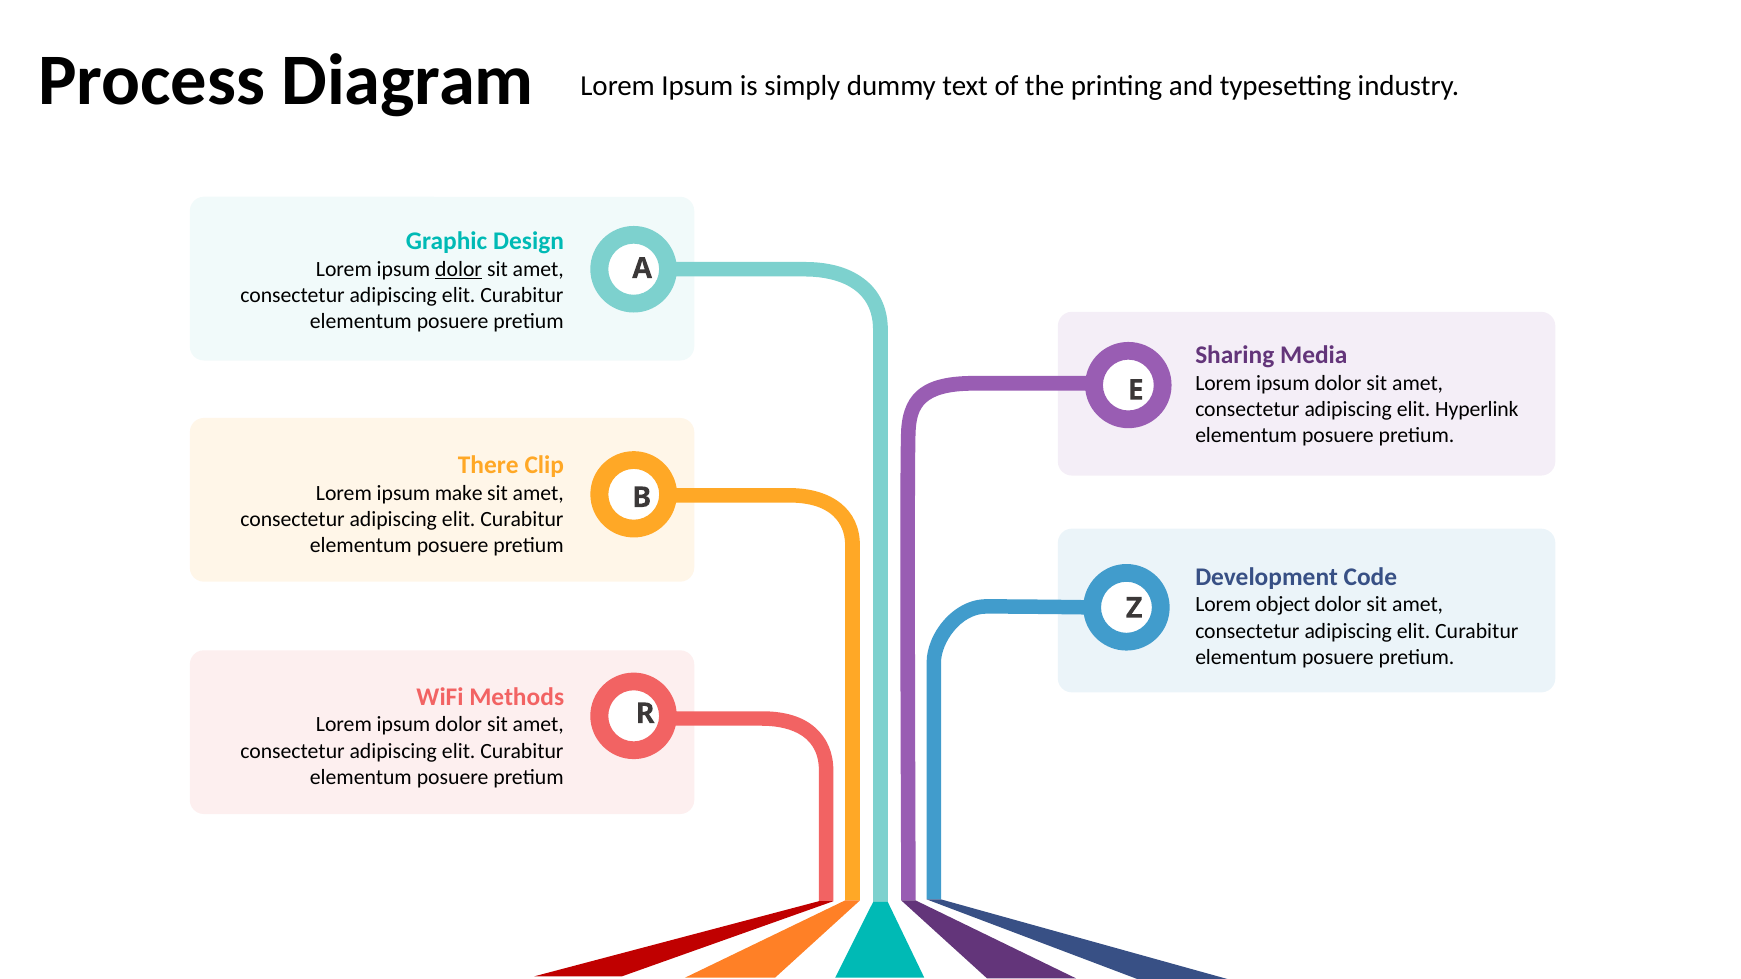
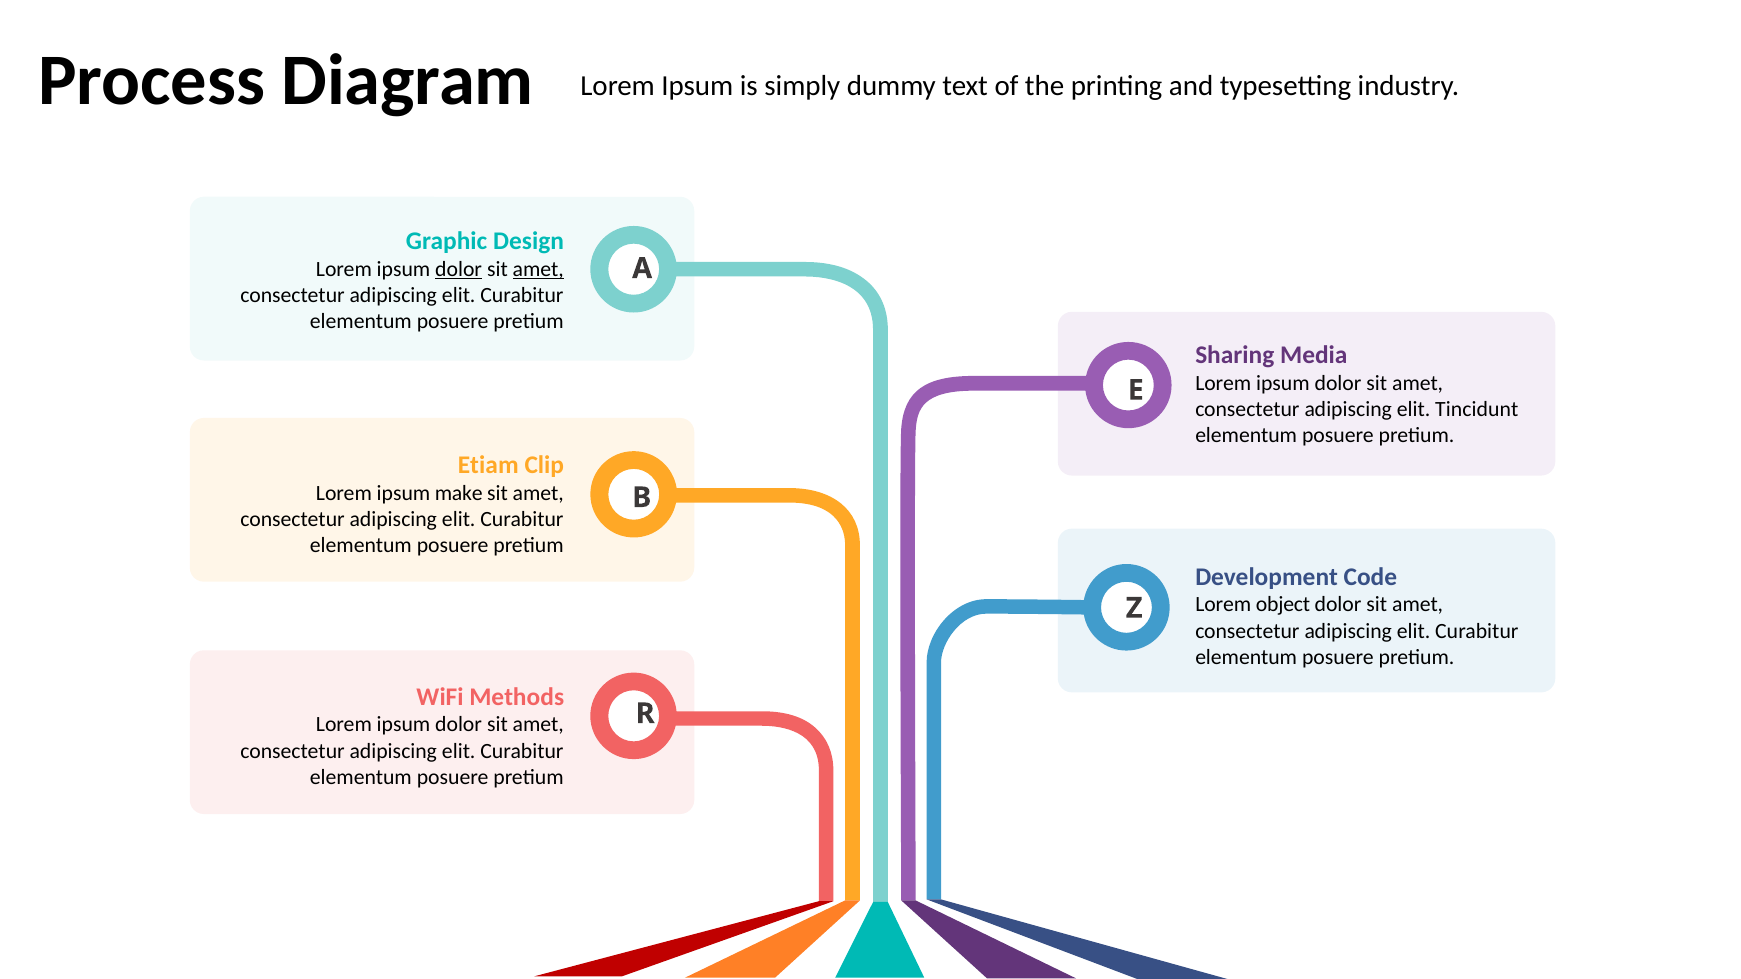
amet underline: none -> present (538, 269)
Hyperlink: Hyperlink -> Tincidunt (1477, 410)
There: There -> Etiam (488, 465)
